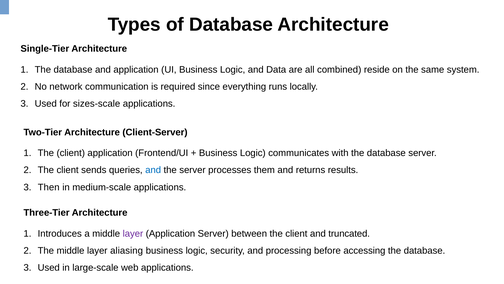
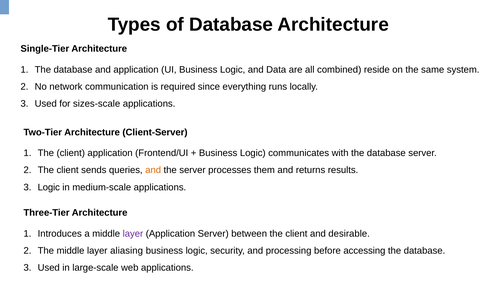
and colour: blue -> orange (153, 170)
Then: Then -> Logic (49, 187)
truncated: truncated -> desirable (349, 233)
